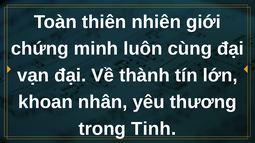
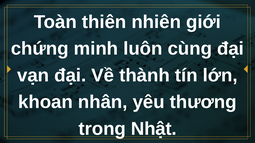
Tinh: Tinh -> Nhật (154, 129)
